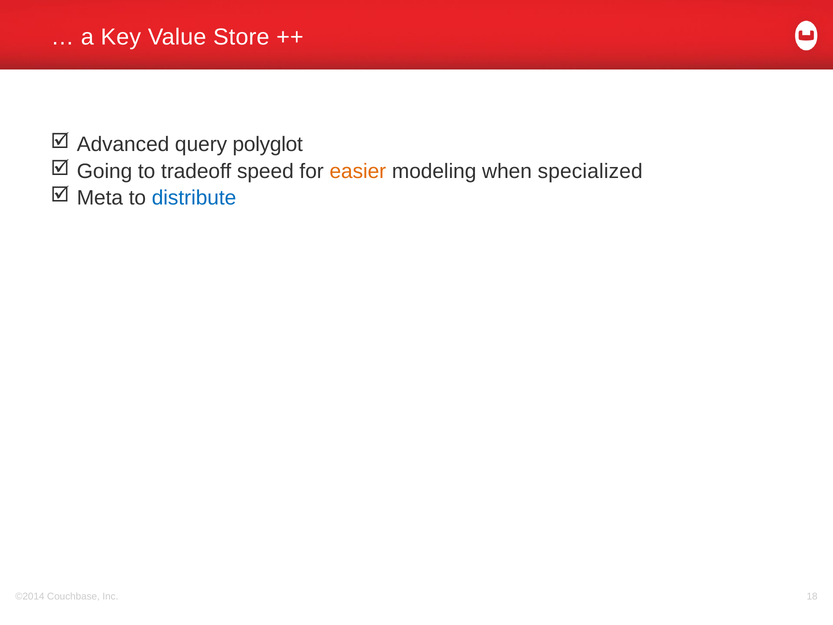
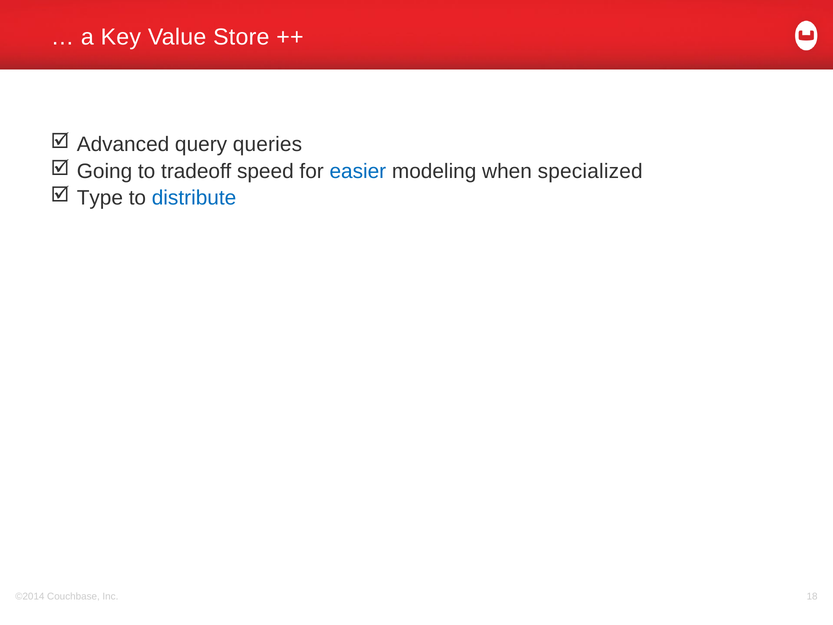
polyglot: polyglot -> queries (267, 144)
easier colour: orange -> blue (358, 171)
Meta: Meta -> Type (100, 198)
